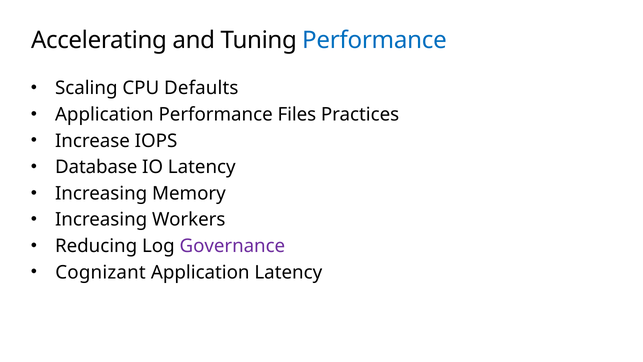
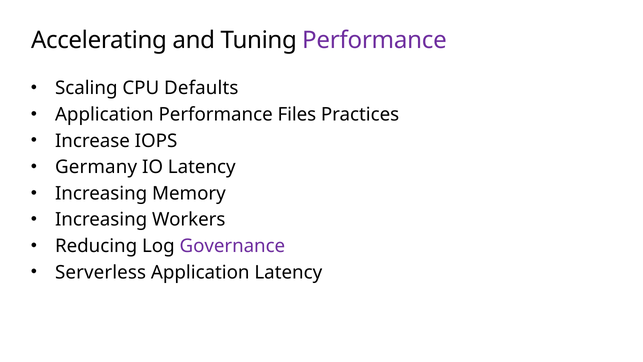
Performance colour: blue -> purple (374, 40)
Database: Database -> Germany (96, 167)
Cognizant: Cognizant -> Serverless (101, 272)
